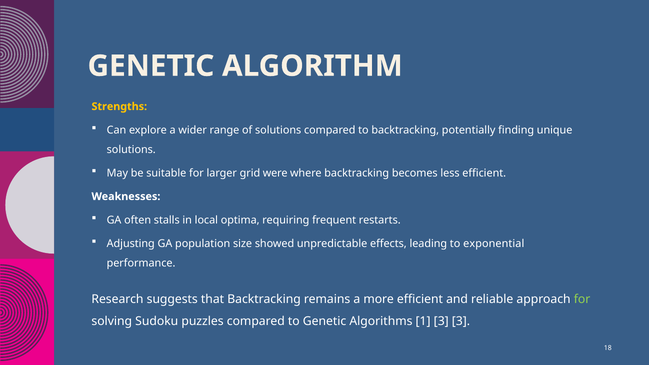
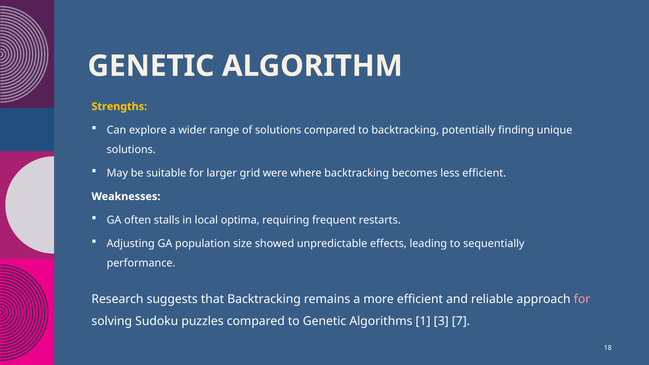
exponential: exponential -> sequentially (494, 244)
for colour: light green -> pink (582, 299)
3 3: 3 -> 7 (461, 321)
